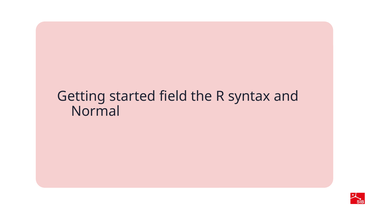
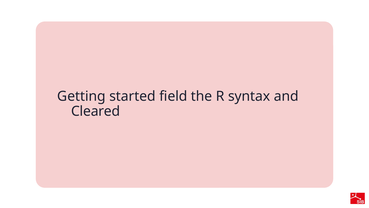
Normal: Normal -> Cleared (96, 111)
